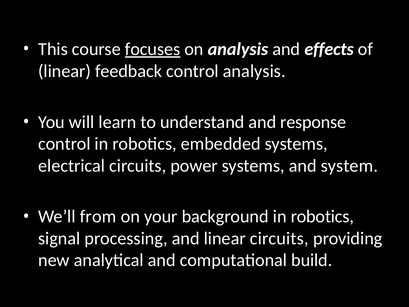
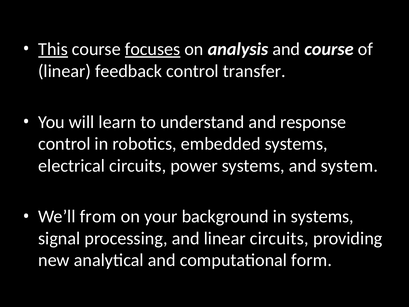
This underline: none -> present (53, 49)
and effects: effects -> course (329, 49)
control analysis: analysis -> transfer (254, 71)
background in robotics: robotics -> systems (322, 216)
build: build -> form (312, 260)
